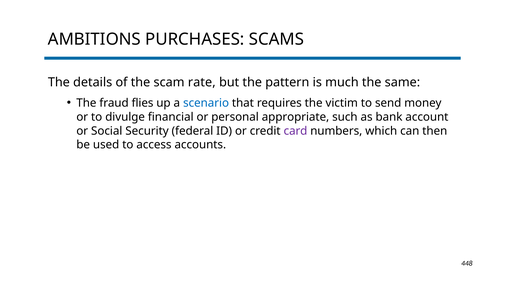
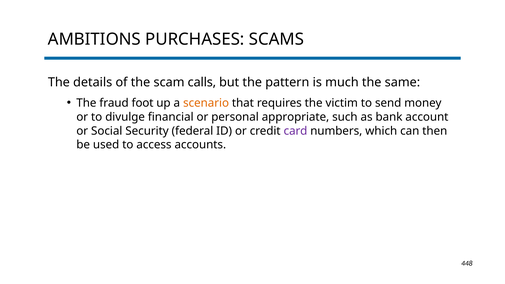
rate: rate -> calls (202, 82)
flies: flies -> foot (143, 103)
scenario colour: blue -> orange (206, 103)
